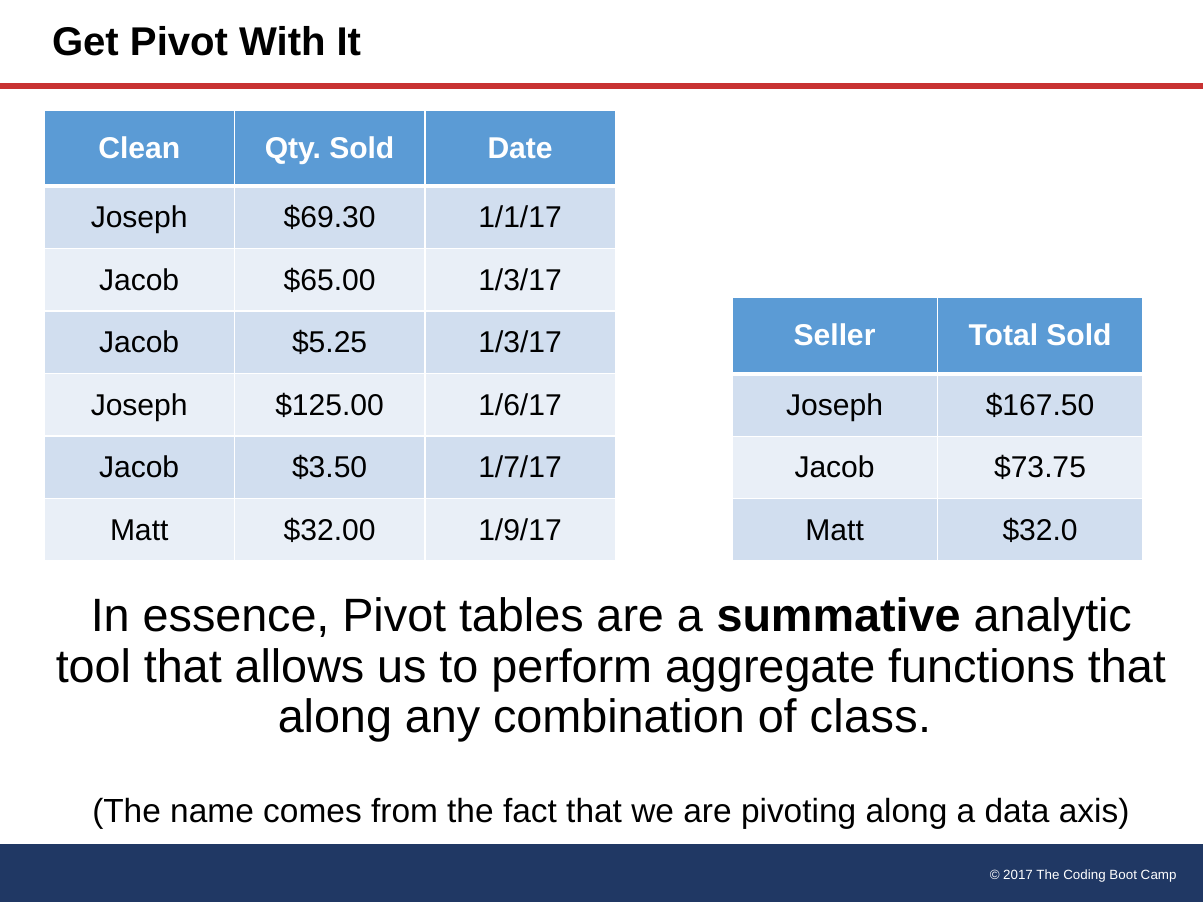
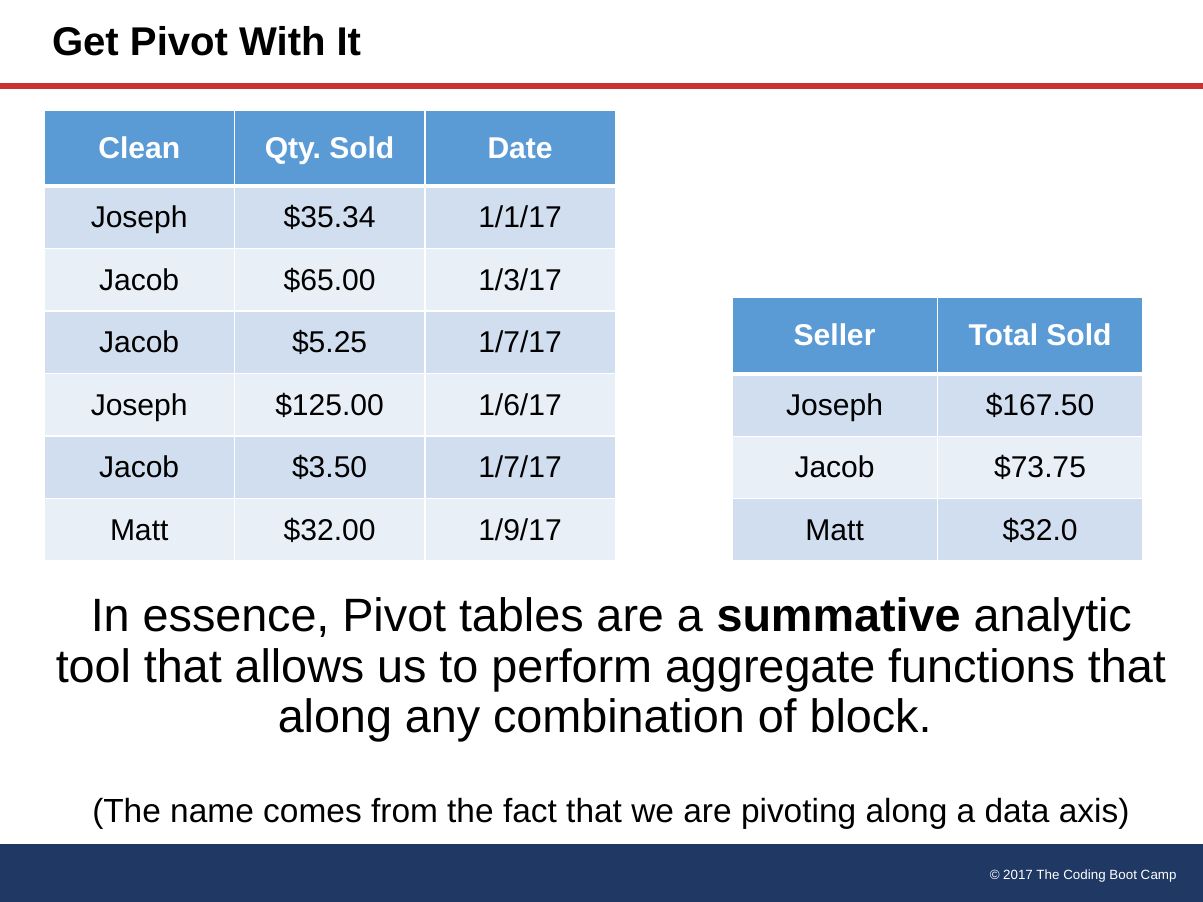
$69.30: $69.30 -> $35.34 (330, 218)
$5.25 1/3/17: 1/3/17 -> 1/7/17 (520, 343)
class: class -> block (871, 717)
